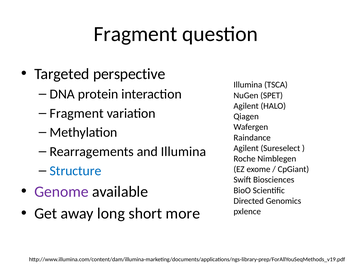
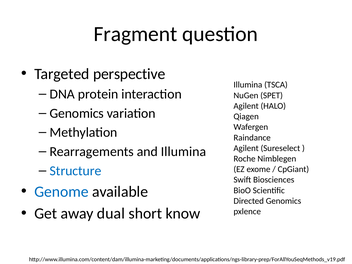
Fragment: Fragment -> Genomics (77, 113)
Genome colour: purple -> blue (62, 192)
long: long -> dual (111, 214)
more: more -> know (183, 214)
